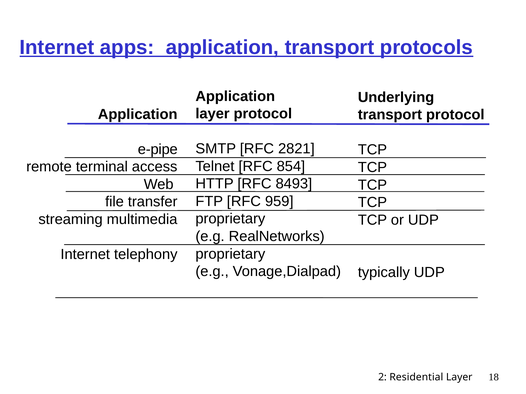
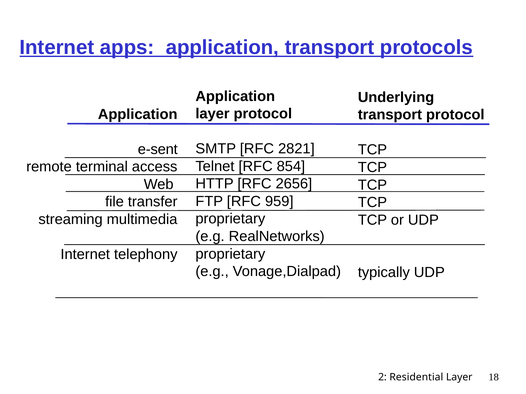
e-pipe: e-pipe -> e-sent (158, 149)
8493: 8493 -> 2656 (294, 184)
